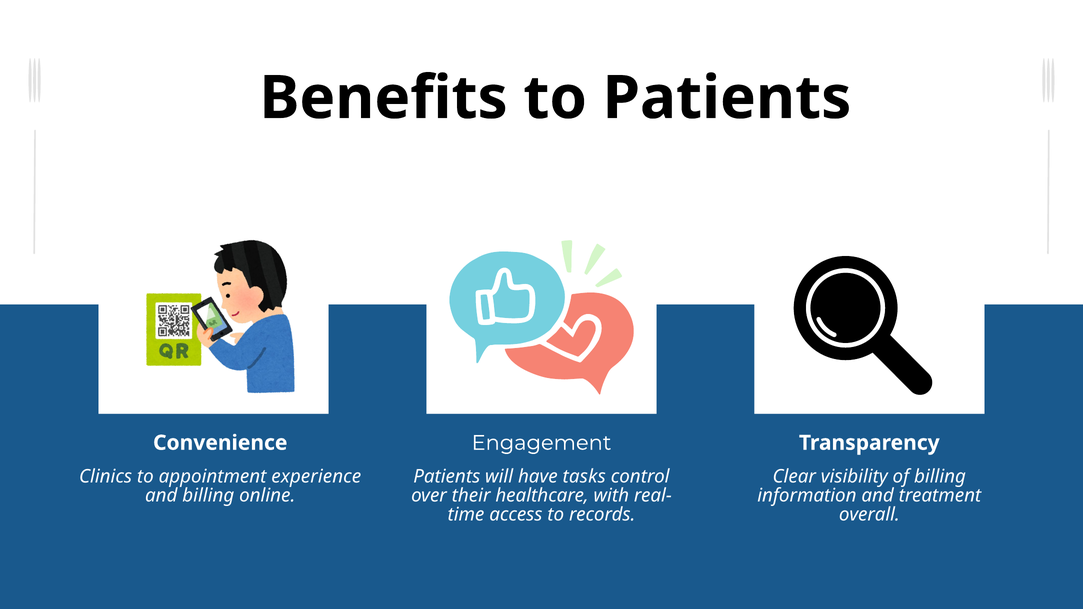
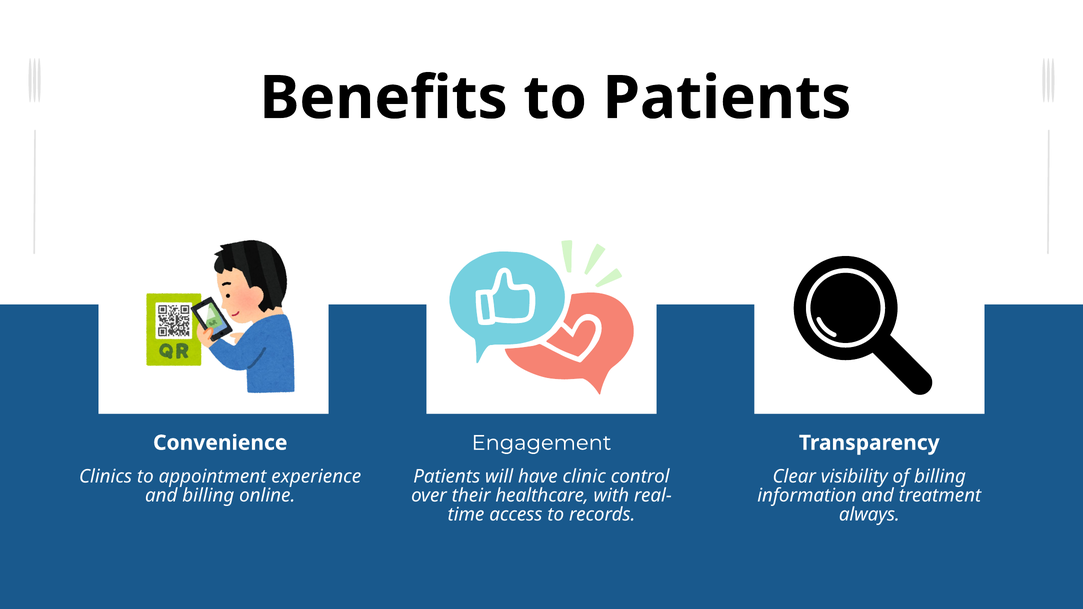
tasks: tasks -> clinic (584, 477)
overall: overall -> always (869, 515)
